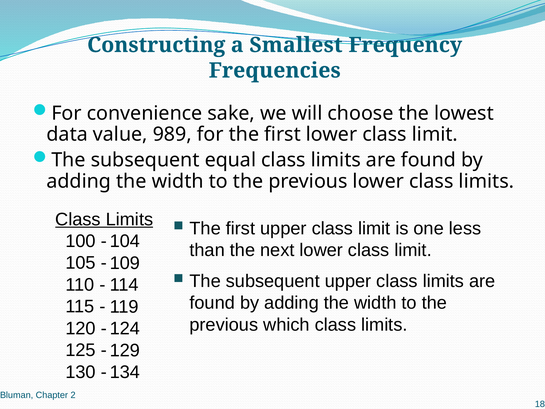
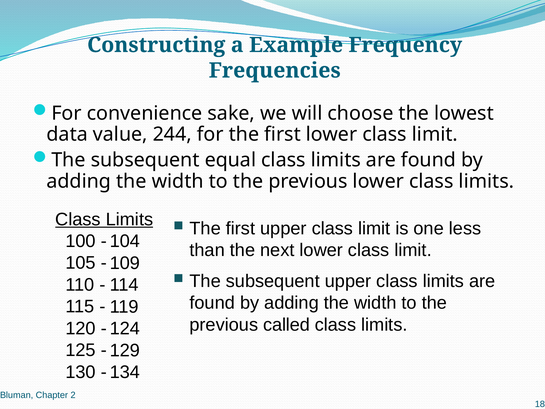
Smallest: Smallest -> Example (296, 45)
989: 989 -> 244 (172, 134)
which: which -> called (287, 325)
